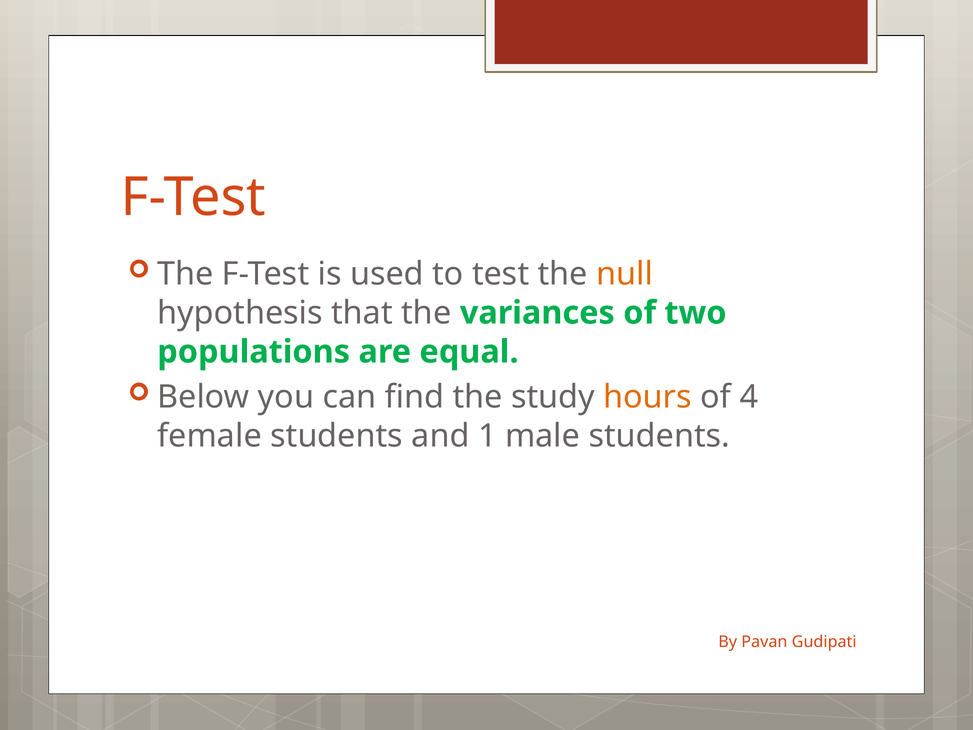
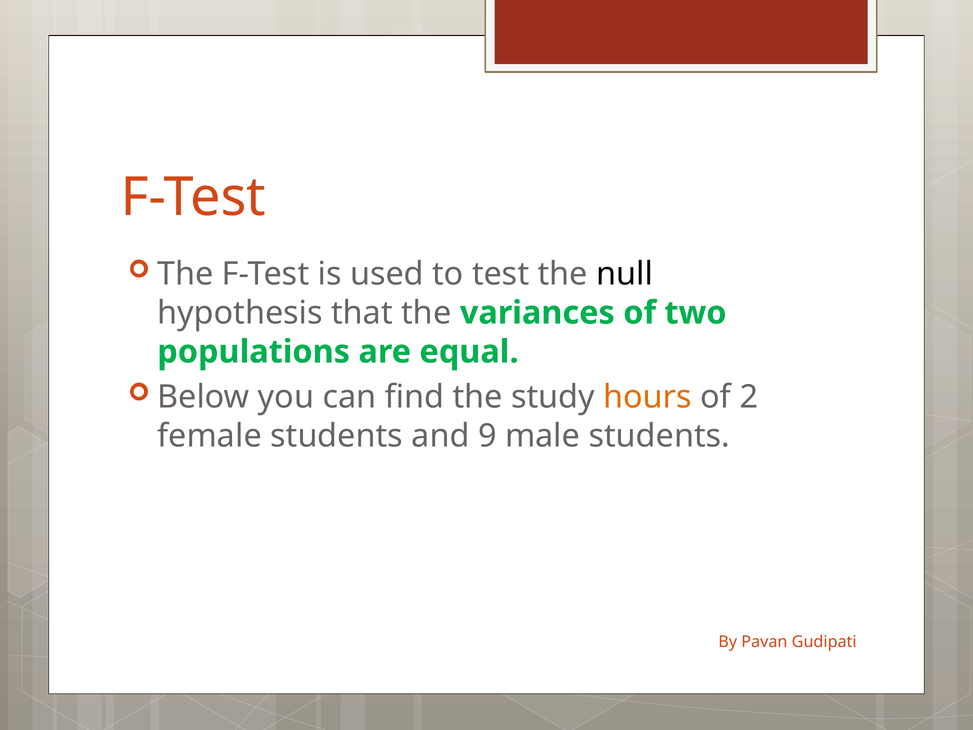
null colour: orange -> black (625, 274)
4: 4 -> 2 (749, 397)
1: 1 -> 9 (487, 436)
